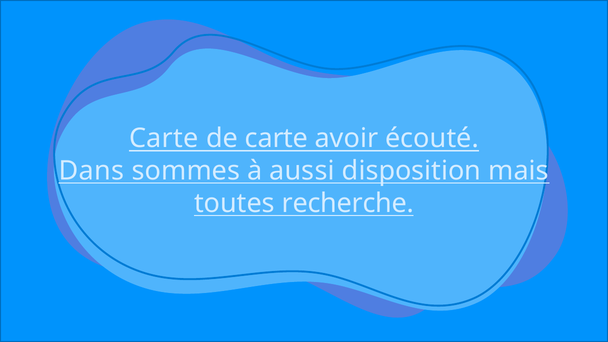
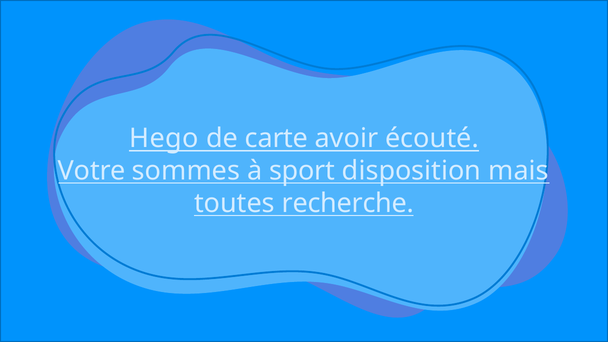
Carte: Carte -> Hego (164, 138)
Dans: Dans -> Votre (92, 171)
aussi: aussi -> sport (302, 171)
